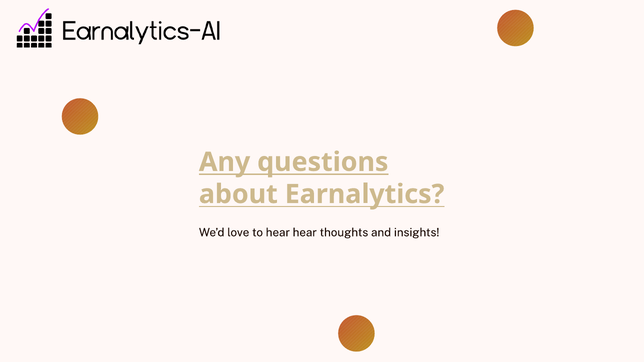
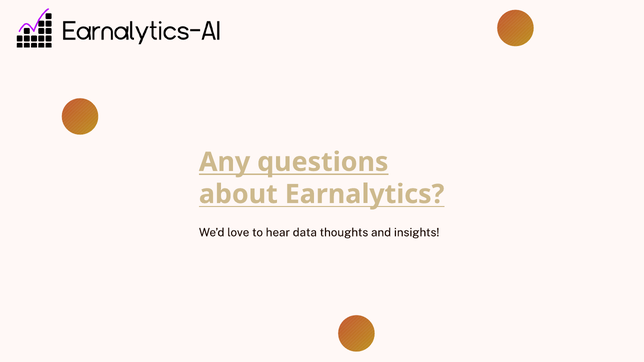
hear hear: hear -> data (305, 233)
